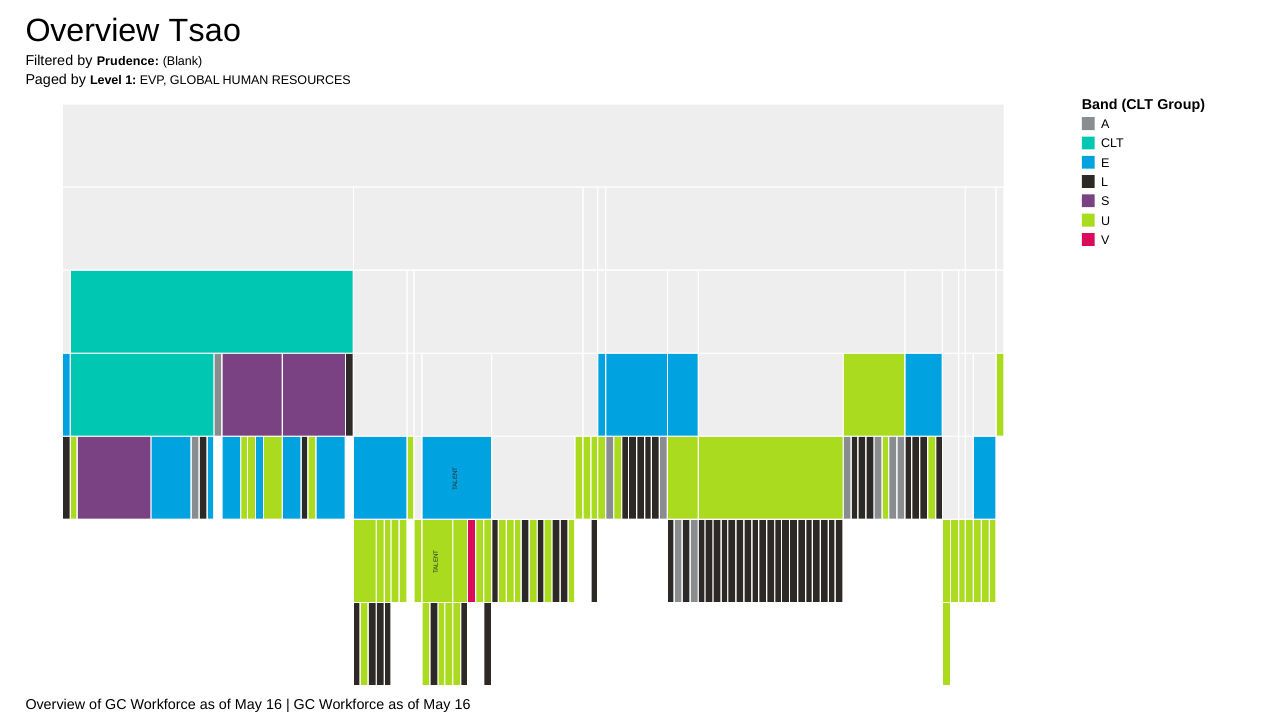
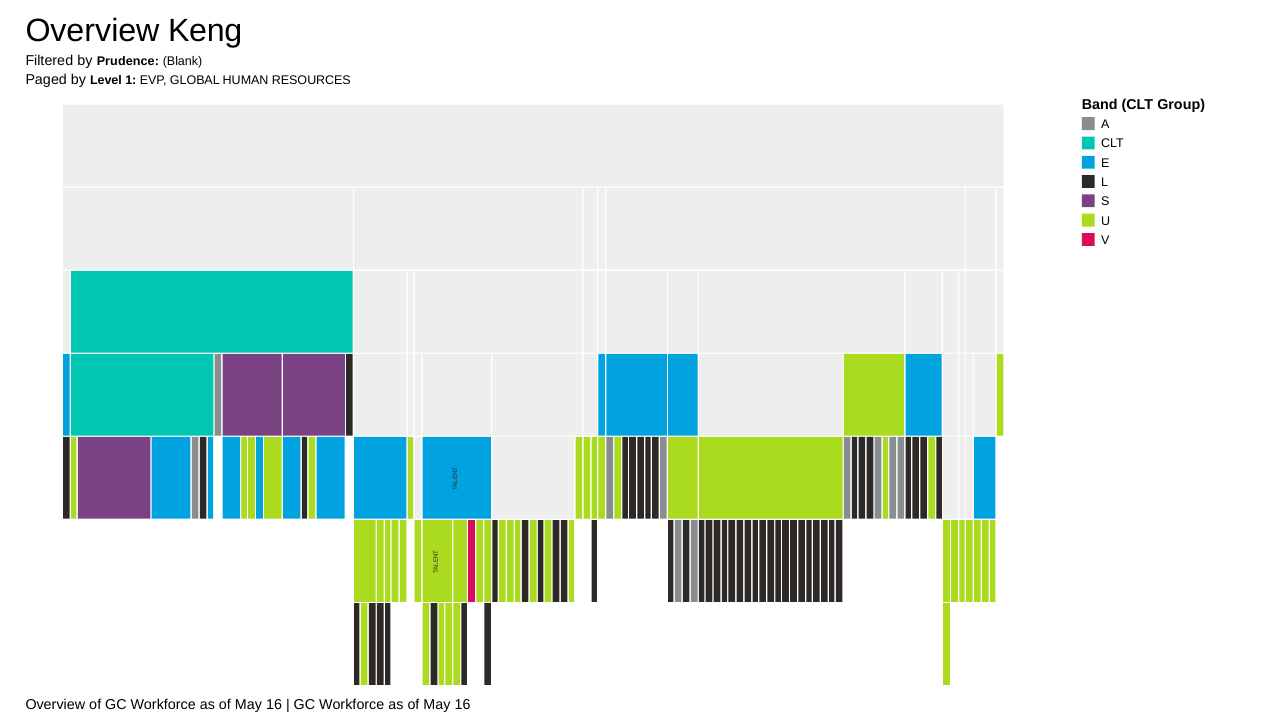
Tsao: Tsao -> Keng (205, 31)
